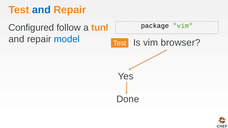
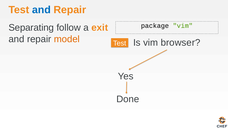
Configured: Configured -> Separating (31, 28)
tunl: tunl -> exit (100, 28)
model colour: blue -> orange (67, 39)
